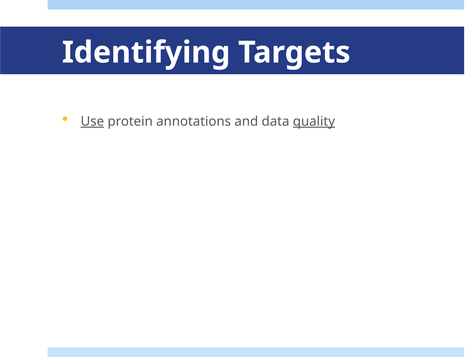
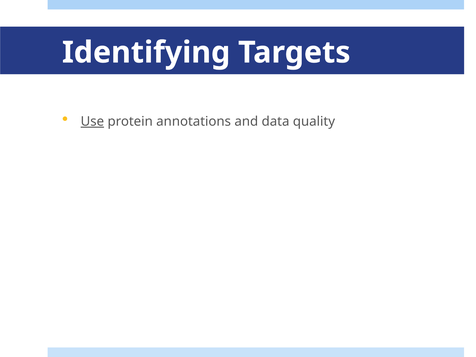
quality underline: present -> none (314, 121)
